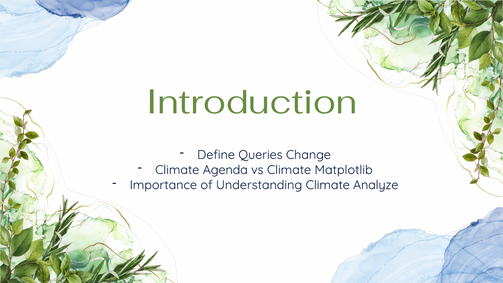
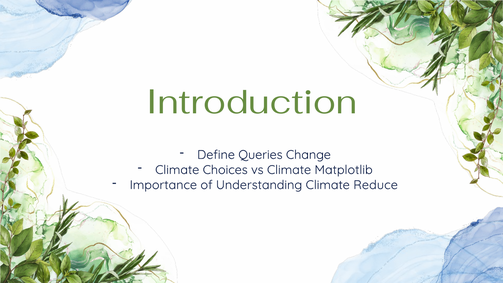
Agenda: Agenda -> Choices (225, 170)
Analyze: Analyze -> Reduce (376, 185)
